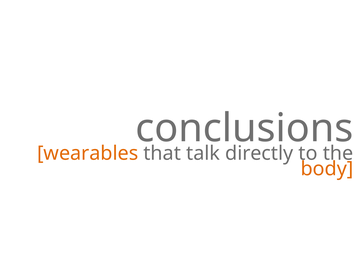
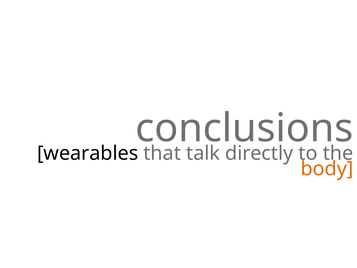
wearables colour: orange -> black (88, 153)
